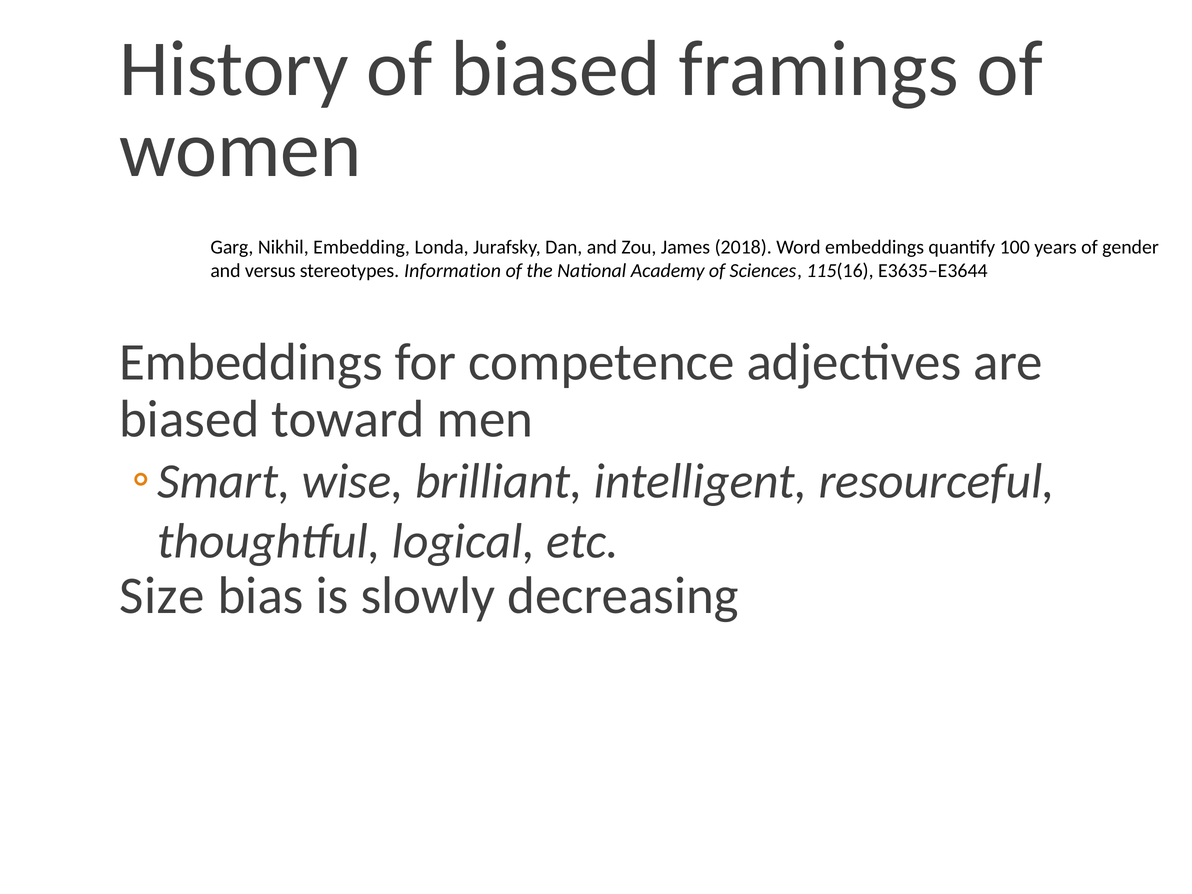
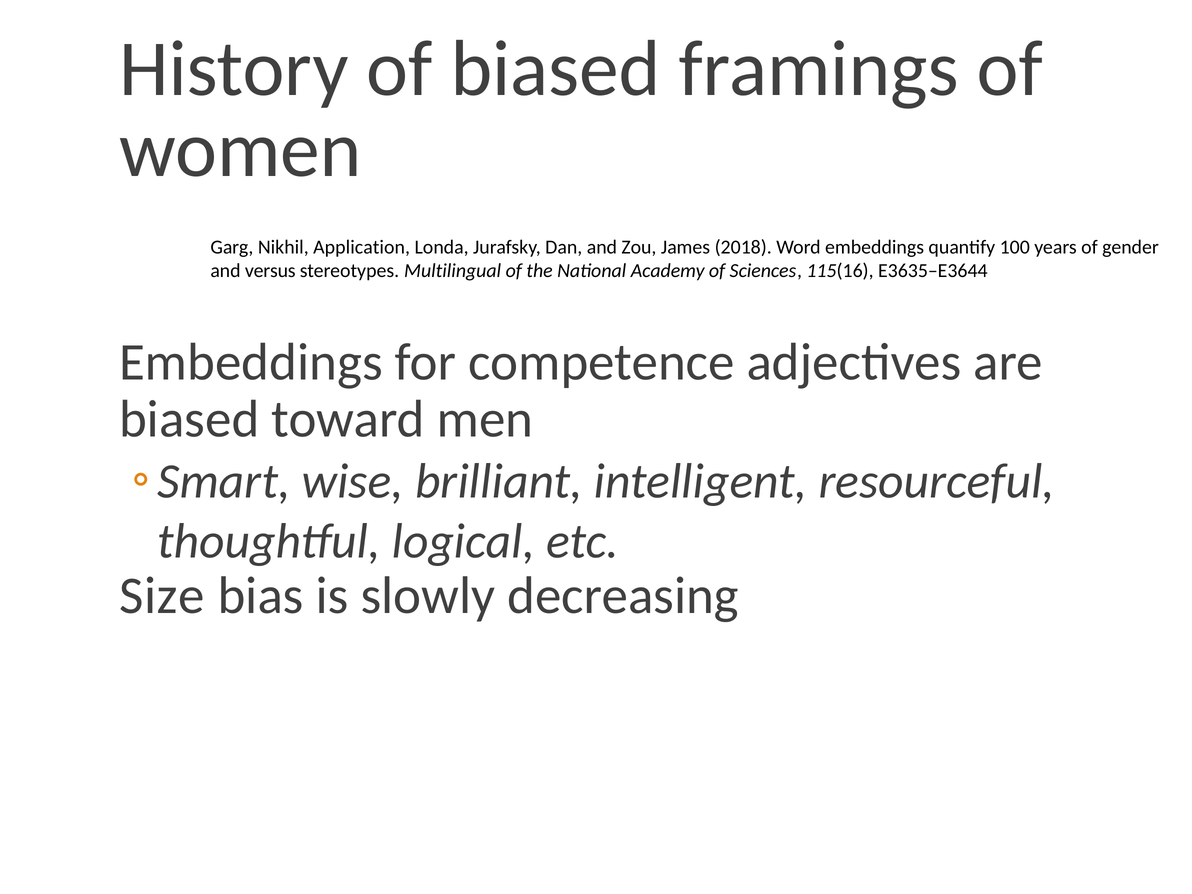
Embedding: Embedding -> Application (362, 247)
Information: Information -> Multilingual (453, 271)
